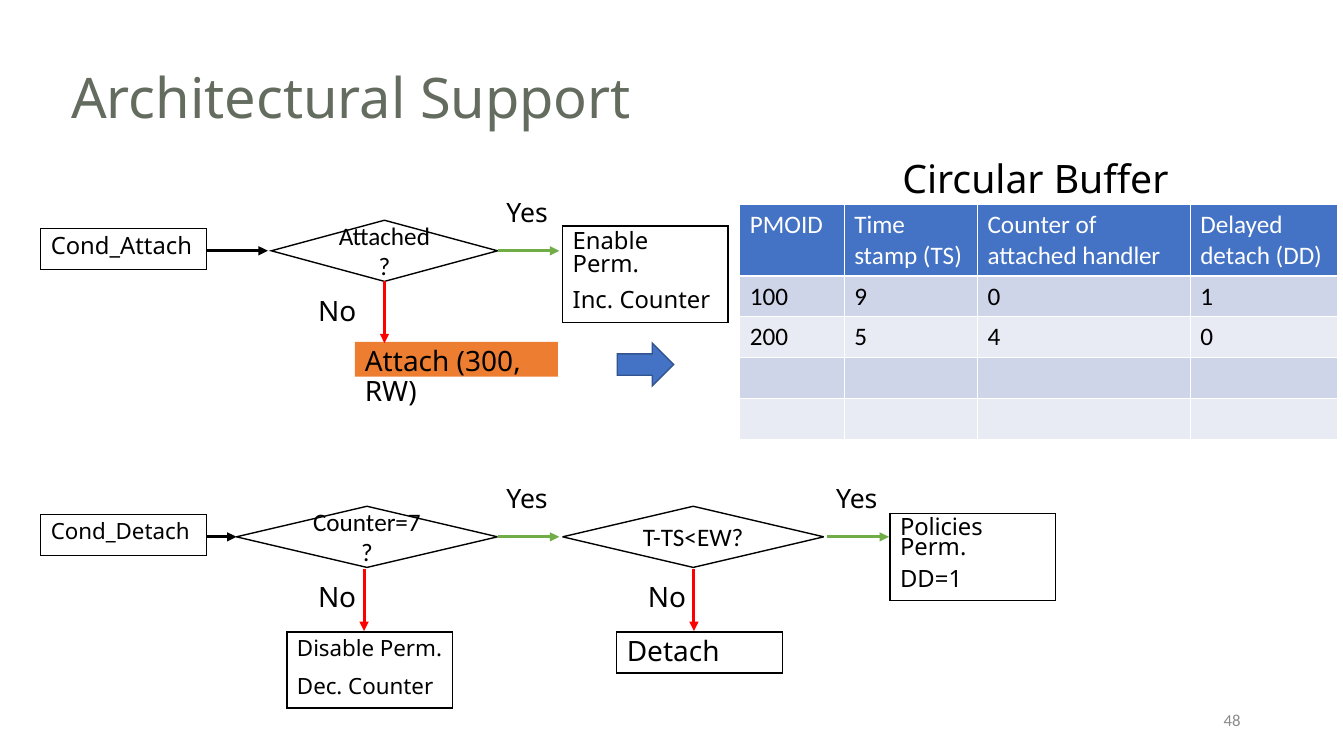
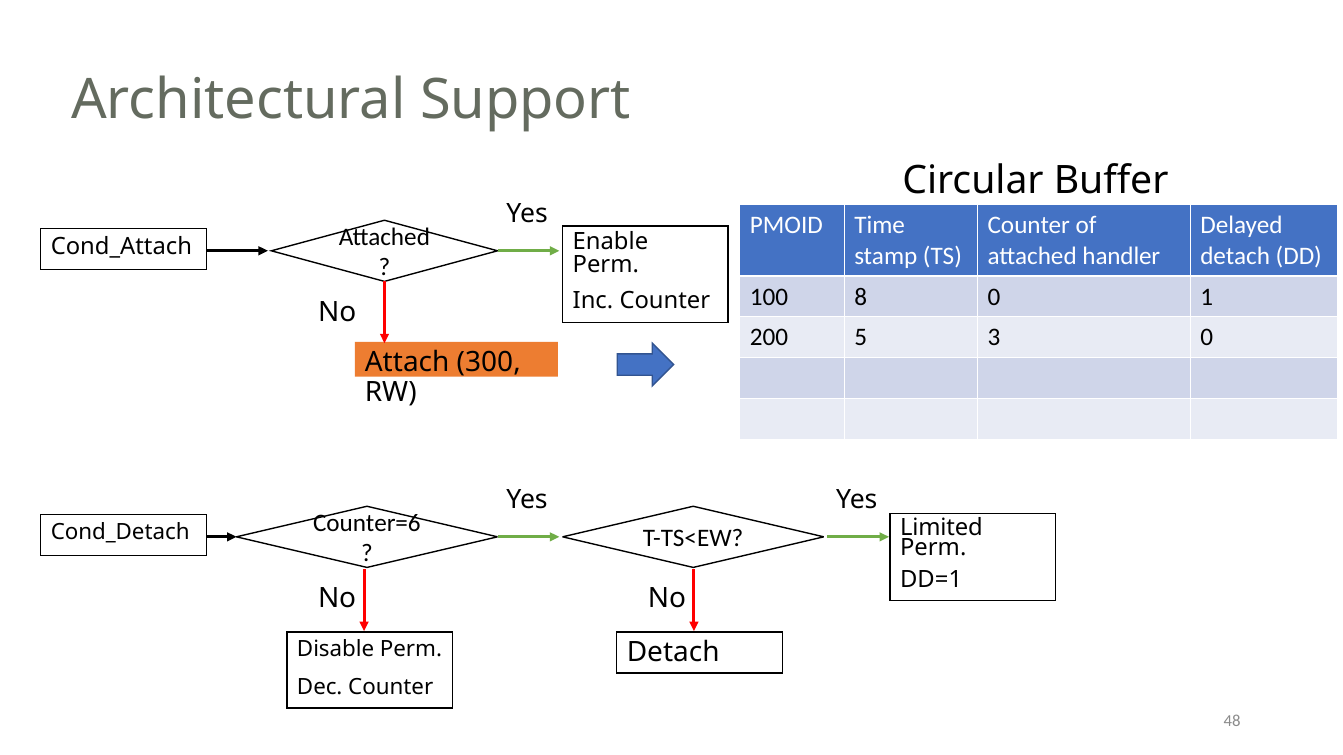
9: 9 -> 8 (861, 297)
4: 4 -> 3 (994, 338)
Policies: Policies -> Limited (941, 528)
Counter=7: Counter=7 -> Counter=6 (367, 524)
